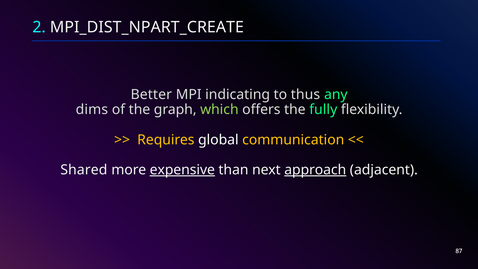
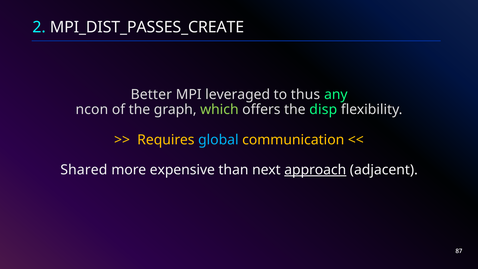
MPI_DIST_NPART_CREATE: MPI_DIST_NPART_CREATE -> MPI_DIST_PASSES_CREATE (147, 27)
indicating: indicating -> leveraged (238, 95)
dims: dims -> ncon (92, 110)
fully: fully -> disp (323, 110)
global colour: white -> light blue (218, 140)
expensive underline: present -> none (182, 170)
